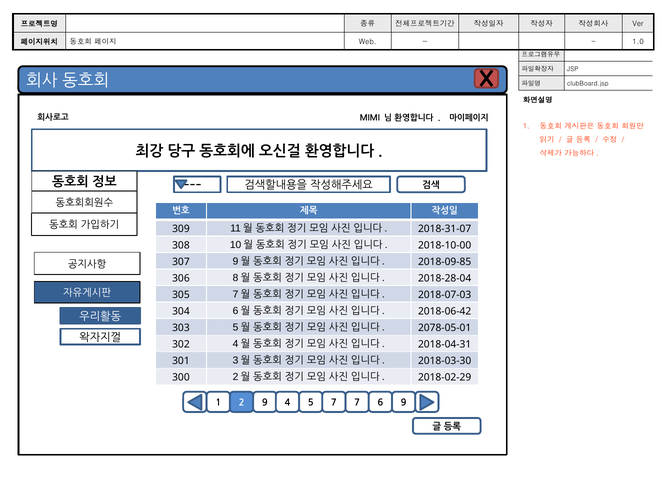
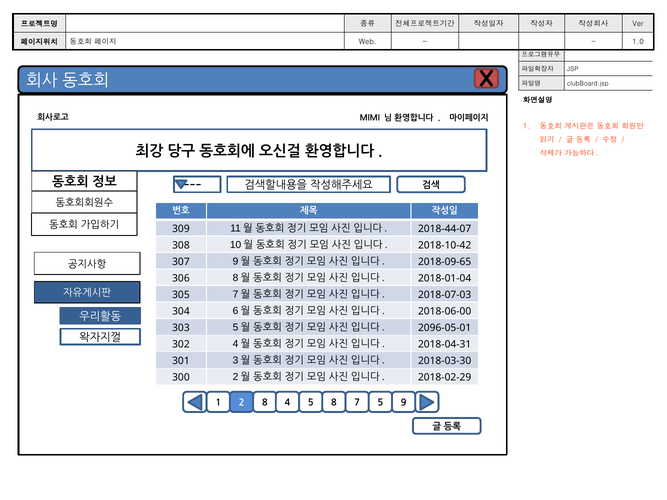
2018-31-07: 2018-31-07 -> 2018-44-07 (445, 229)
2018-10-00: 2018-10-00 -> 2018-10-42 (445, 245)
2018-09-85: 2018-09-85 -> 2018-09-65 (445, 262)
2018-28-04: 2018-28-04 -> 2018-01-04 (445, 278)
2018-06-42: 2018-06-42 -> 2018-06-00 (445, 311)
2078-05-01: 2078-05-01 -> 2096-05-01 (445, 328)
2 9: 9 -> 8 (265, 403)
5 7: 7 -> 8 (334, 403)
7 6: 6 -> 5 (380, 403)
